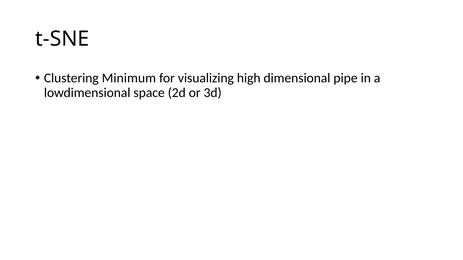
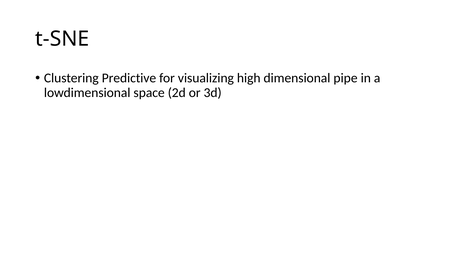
Minimum: Minimum -> Predictive (129, 78)
